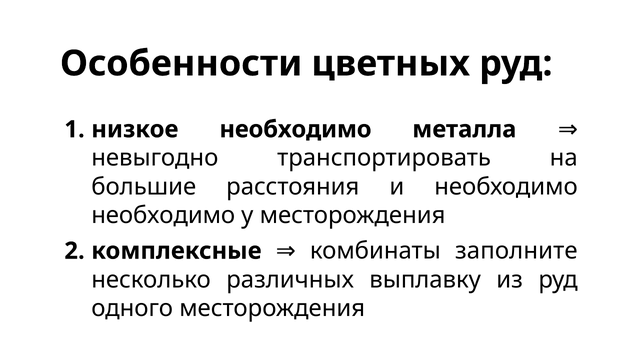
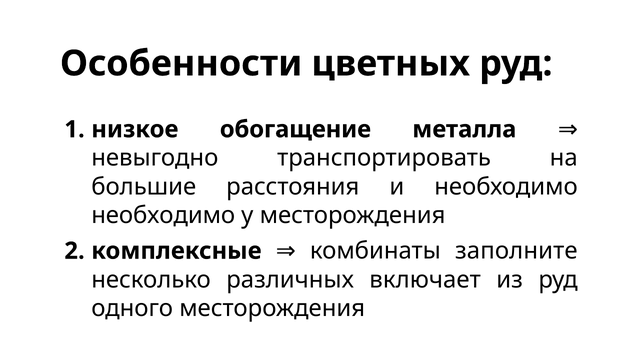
низкое необходимо: необходимо -> обогащение (295, 129)
выплавку: выплавку -> включает (425, 280)
